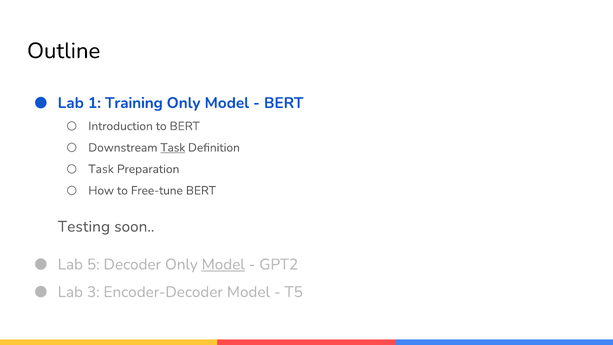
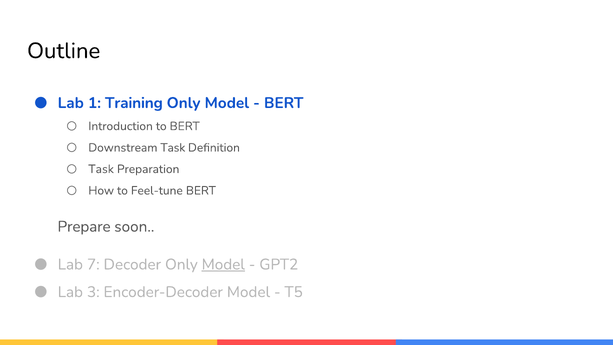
Task underline: present -> none (173, 148)
Free-tune: Free-tune -> Feel-tune (157, 190)
Testing: Testing -> Prepare (84, 226)
5: 5 -> 7 (93, 264)
